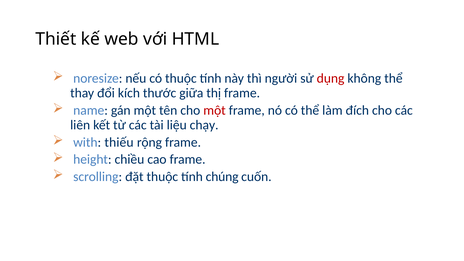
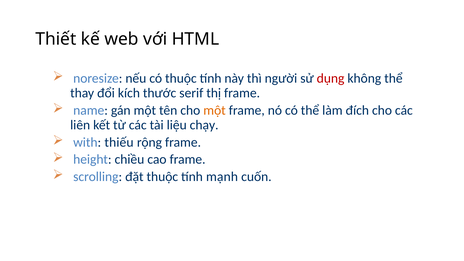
giữa: giữa -> serif (191, 93)
một colour: red -> orange (215, 110)
chúng: chúng -> mạnh (222, 177)
